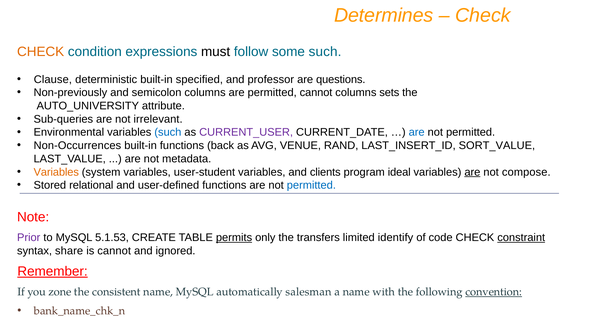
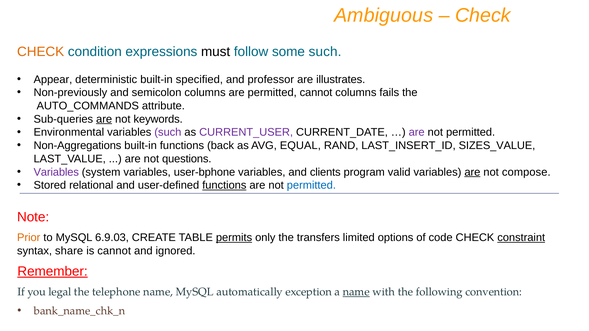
Determines: Determines -> Ambiguous (384, 15)
Clause: Clause -> Appear (53, 79)
questions: questions -> illustrates (341, 79)
sets: sets -> fails (389, 93)
AUTO_UNIVERSITY: AUTO_UNIVERSITY -> AUTO_COMMANDS (88, 106)
are underline: none -> present (104, 119)
irrelevant: irrelevant -> keywords (158, 119)
such colour: blue -> purple (168, 132)
are colour: blue -> purple (417, 132)
Non-Occurrences: Non-Occurrences -> Non-Aggregations (77, 146)
VENUE: VENUE -> EQUAL (300, 146)
SORT_VALUE: SORT_VALUE -> SIZES_VALUE (497, 146)
metadata: metadata -> questions (187, 159)
Variables colour: orange -> purple (56, 172)
user-student: user-student -> user-bphone (204, 172)
ideal: ideal -> valid (399, 172)
functions underline: none -> present (224, 185)
Prior colour: purple -> orange (29, 238)
5.1.53: 5.1.53 -> 6.9.03 (112, 238)
identify: identify -> options (396, 238)
zone: zone -> legal (60, 292)
consistent: consistent -> telephone (116, 292)
salesman: salesman -> exception (309, 292)
name underline: none -> present (356, 292)
convention underline: present -> none (494, 292)
